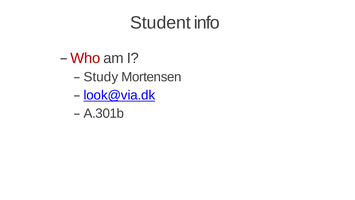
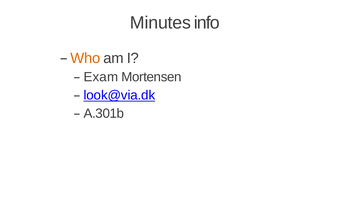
Student: Student -> Minutes (161, 23)
Who colour: red -> orange (85, 58)
Study: Study -> Exam (101, 77)
